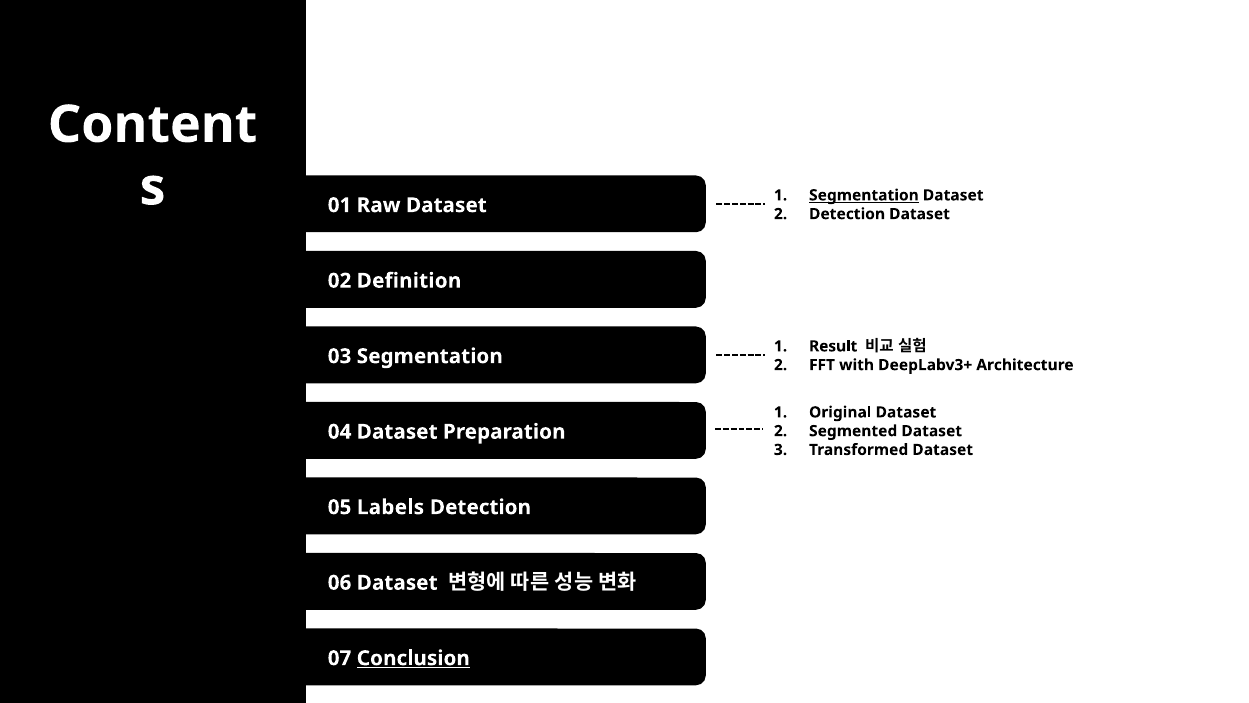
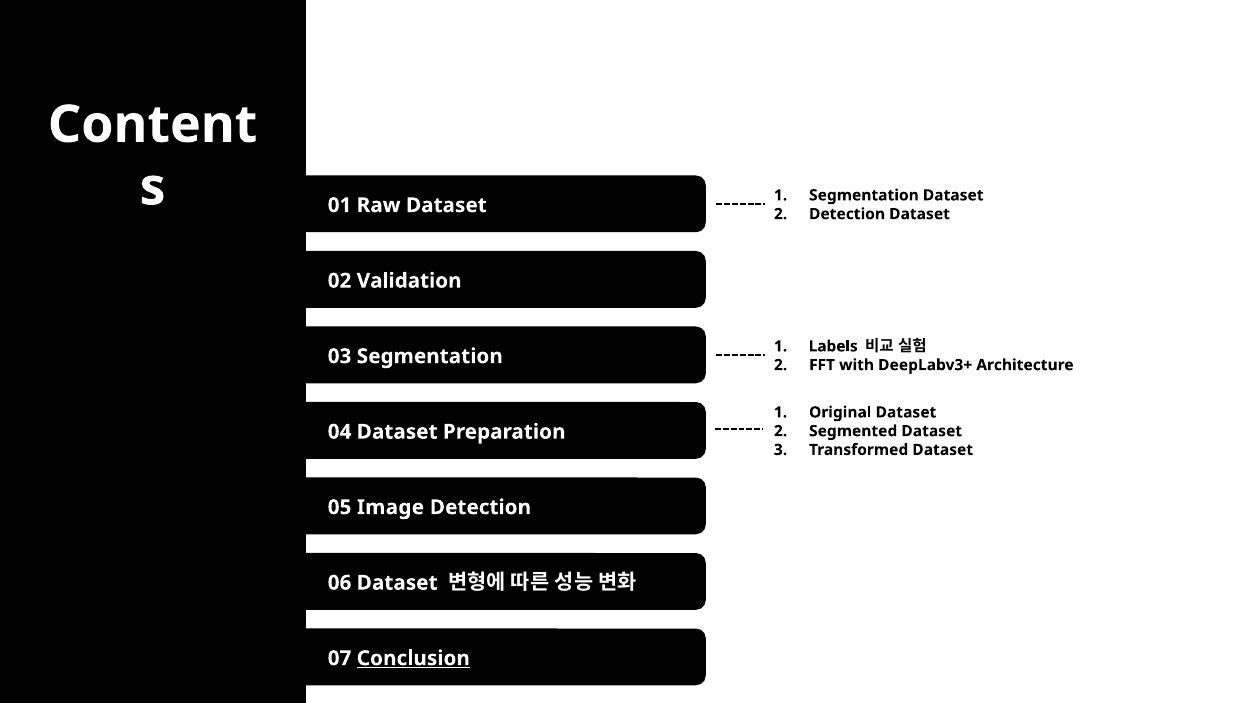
Segmentation underline: present -> none (864, 195)
Definition: Definition -> Validation (409, 281)
Result: Result -> Labels (833, 346)
Labels: Labels -> Image (390, 507)
